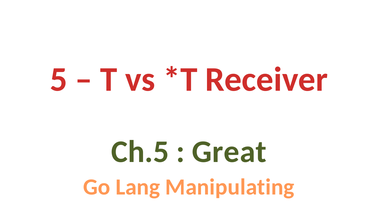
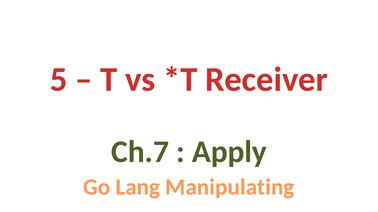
Ch.5: Ch.5 -> Ch.7 (140, 152)
Great: Great -> Apply (229, 152)
